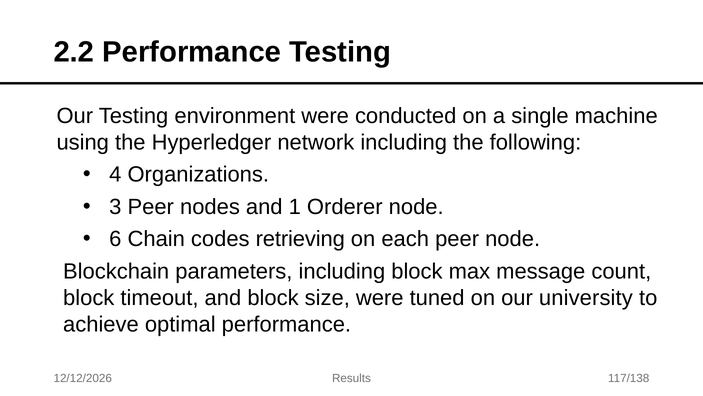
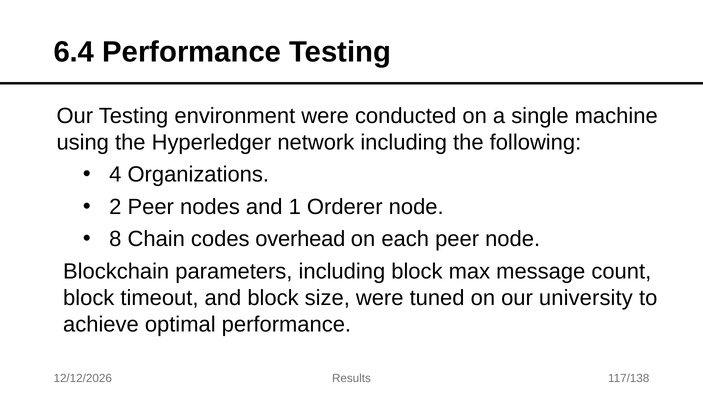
2.2: 2.2 -> 6.4 (74, 52)
3: 3 -> 2 (115, 207)
6: 6 -> 8 (115, 239)
retrieving: retrieving -> overhead (300, 239)
